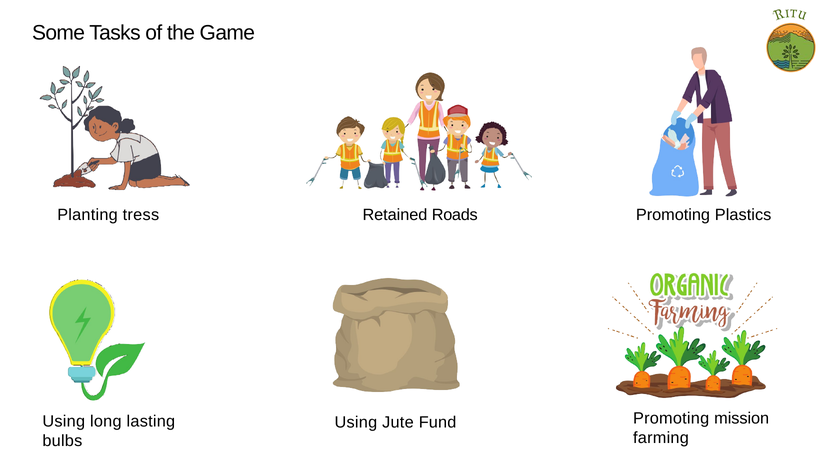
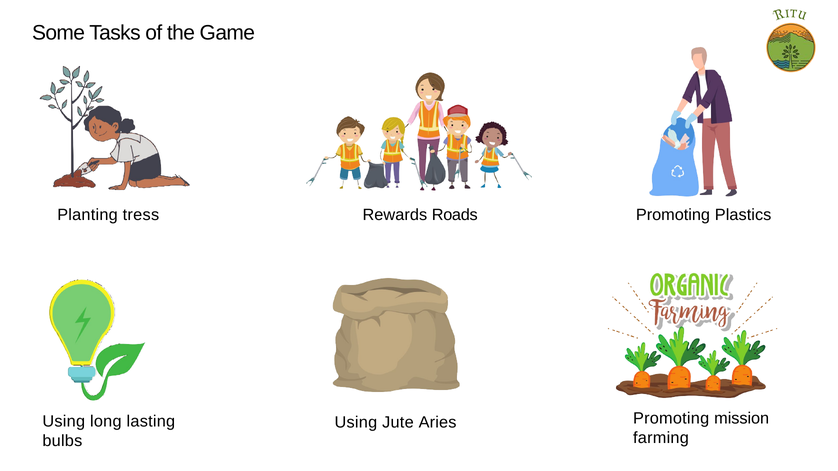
Retained: Retained -> Rewards (395, 215)
Fund: Fund -> Aries (438, 423)
